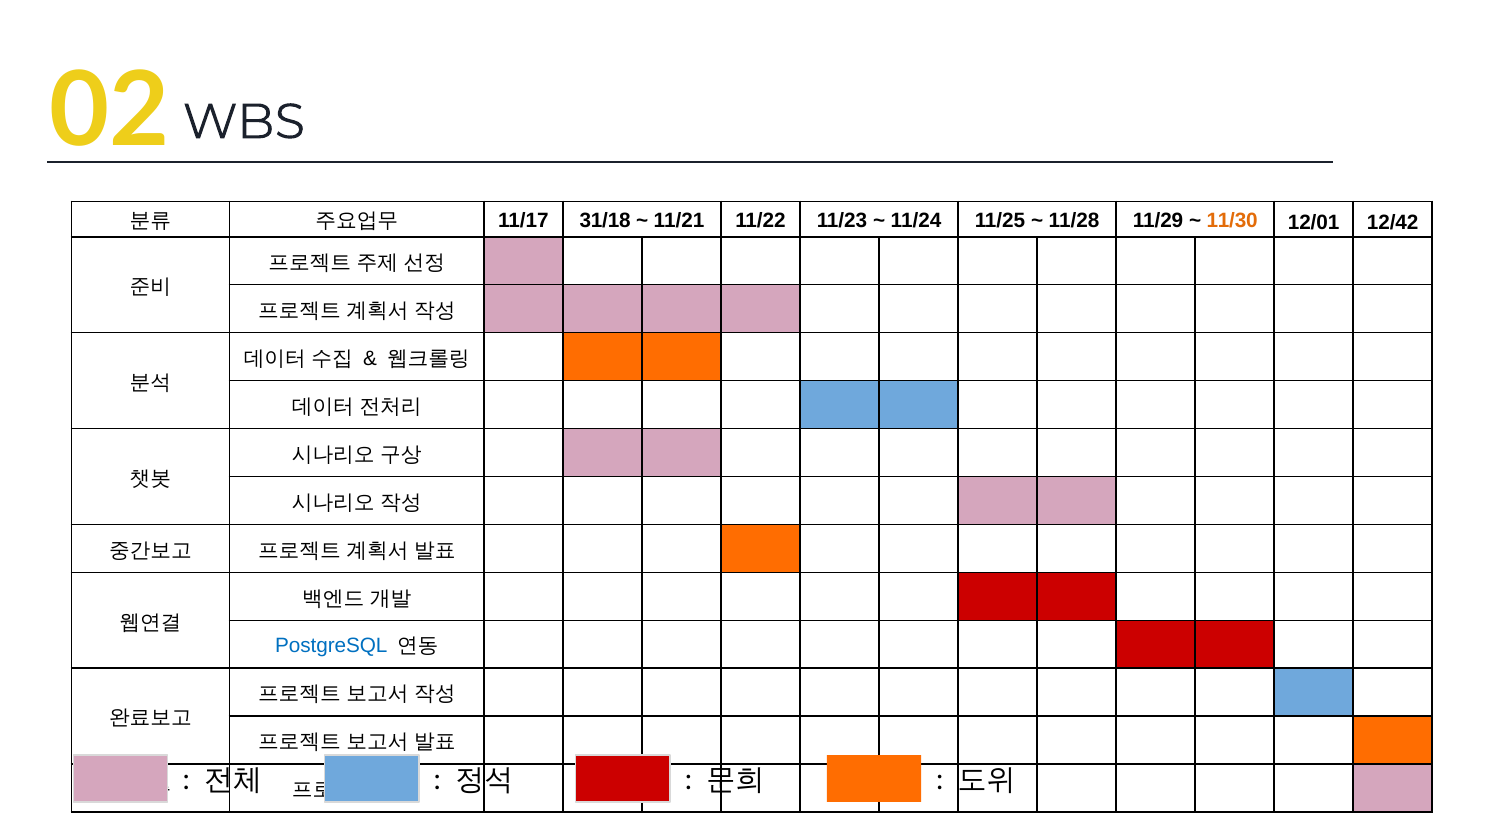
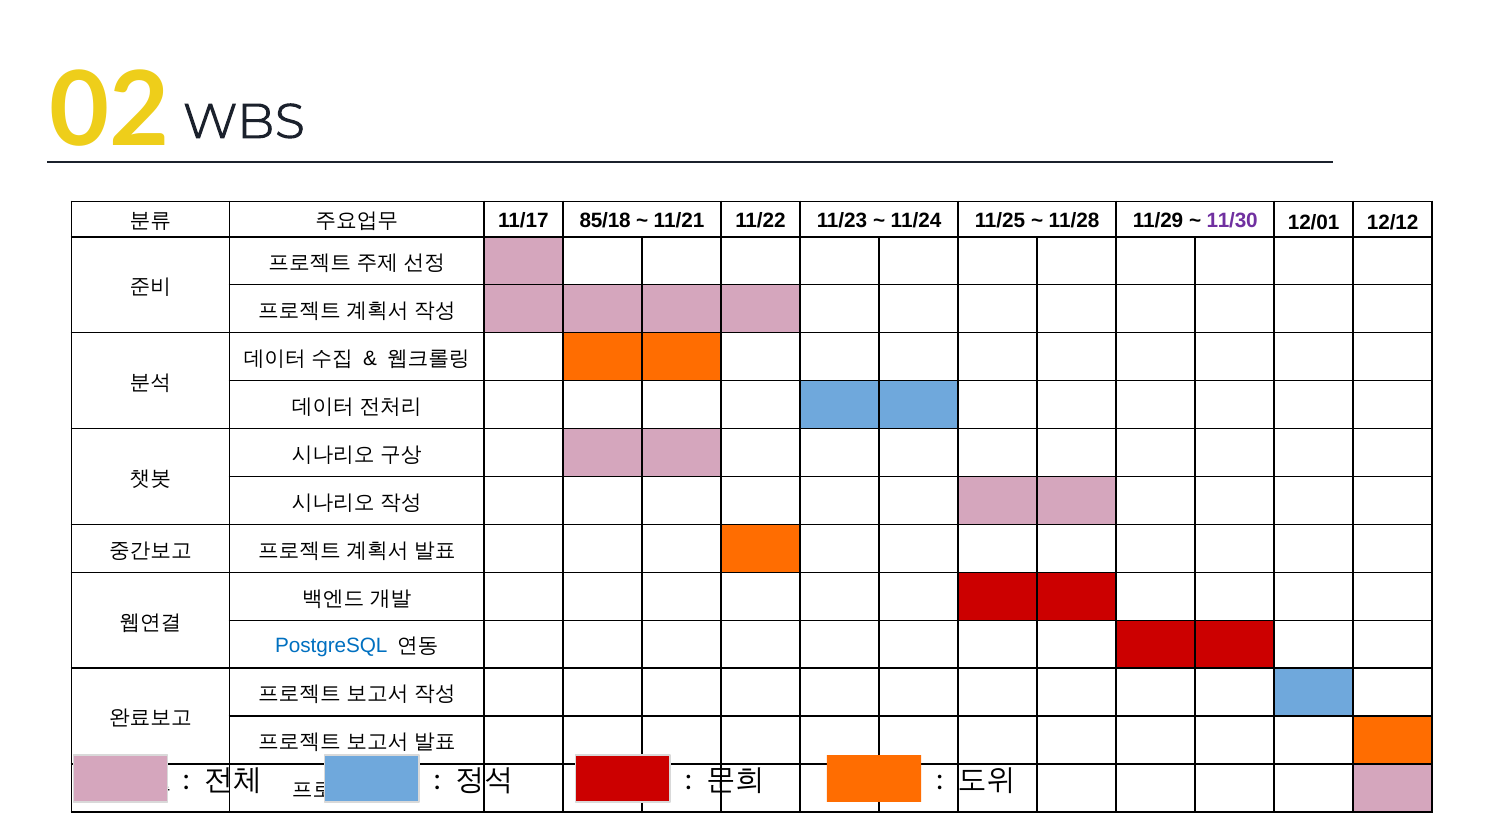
31/18: 31/18 -> 85/18 (605, 221)
11/30 colour: orange -> purple (1232, 221)
12/42: 12/42 -> 12/12 (1393, 223)
